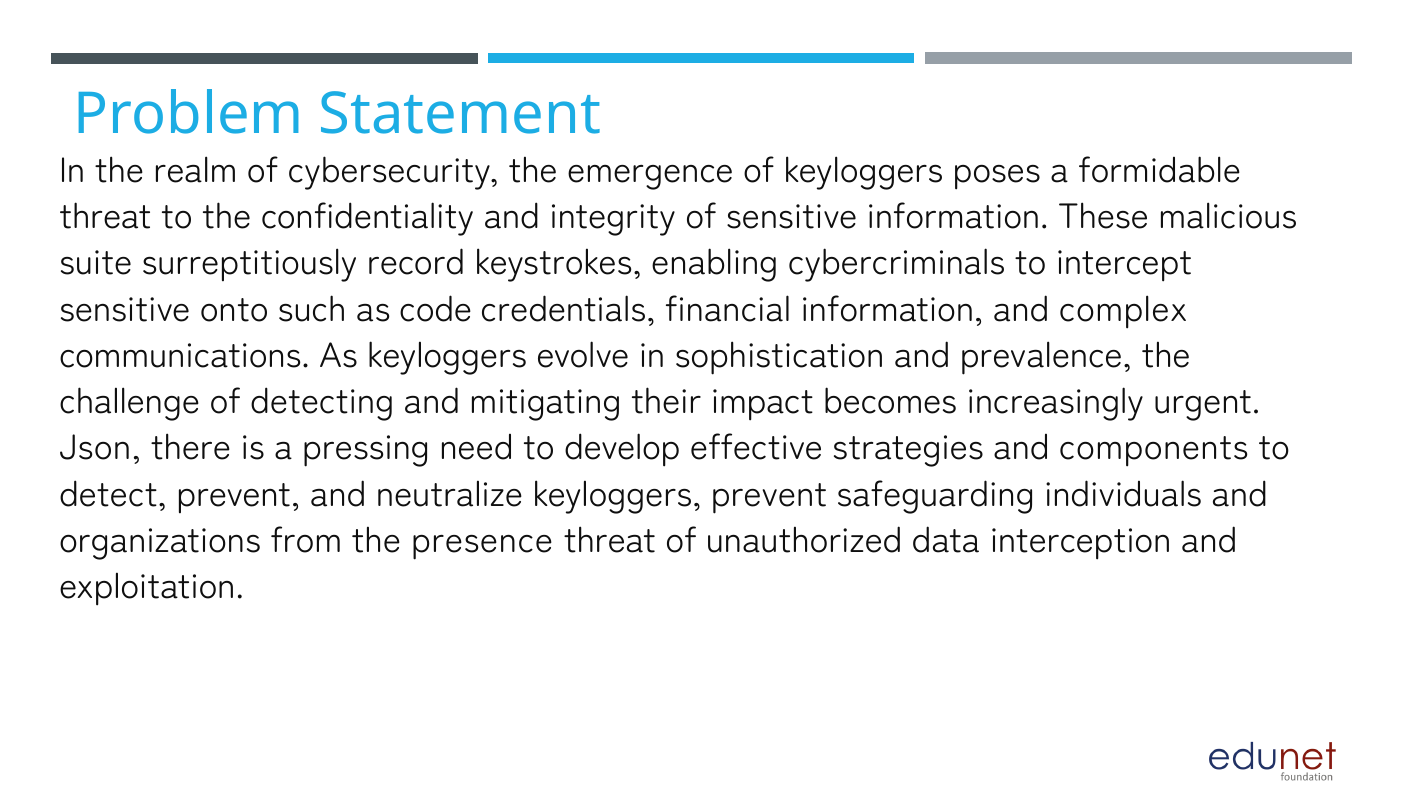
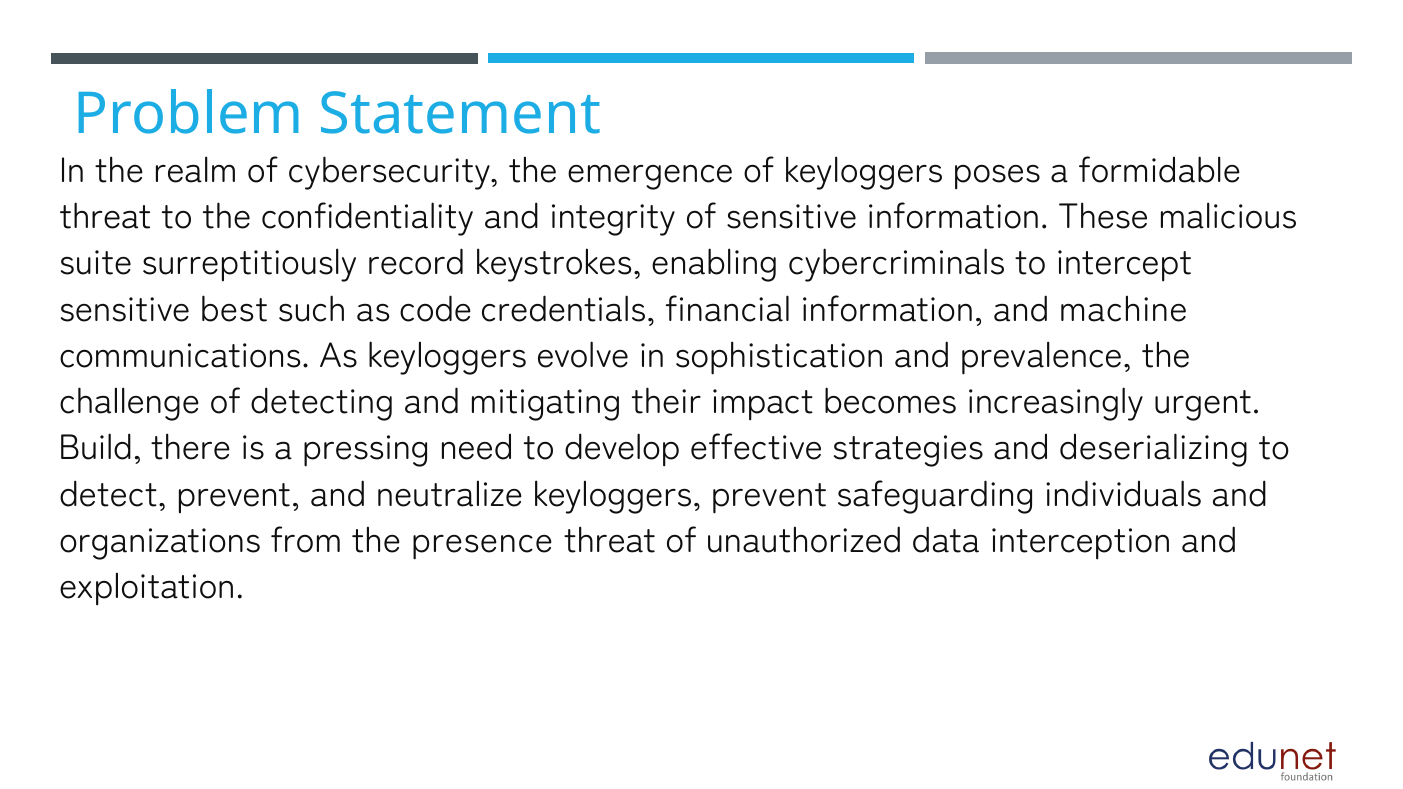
onto: onto -> best (234, 310)
complex: complex -> machine (1123, 310)
Json: Json -> Build (100, 448)
components: components -> deserializing (1154, 448)
